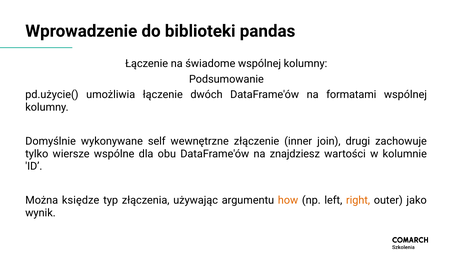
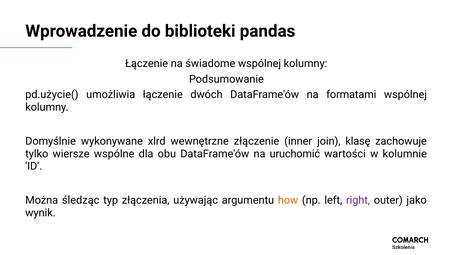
self: self -> xlrd (157, 141)
drugi: drugi -> klasę (358, 141)
znajdziesz: znajdziesz -> uruchomić (295, 154)
księdze: księdze -> śledząc (81, 200)
right colour: orange -> purple (358, 200)
